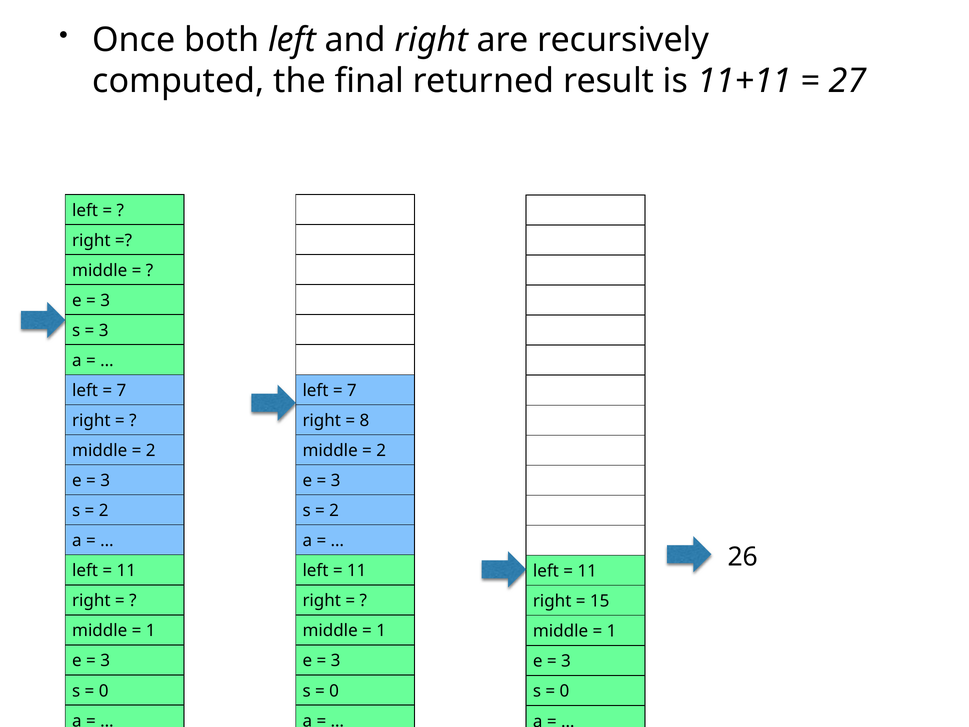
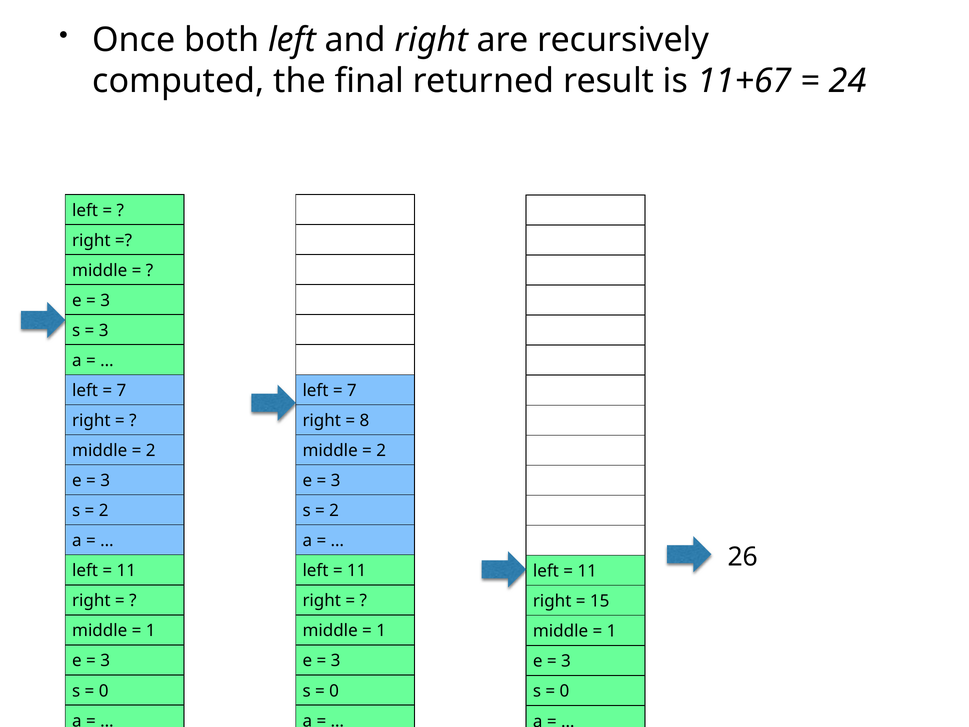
11+11: 11+11 -> 11+67 (744, 81)
27: 27 -> 24 (848, 81)
